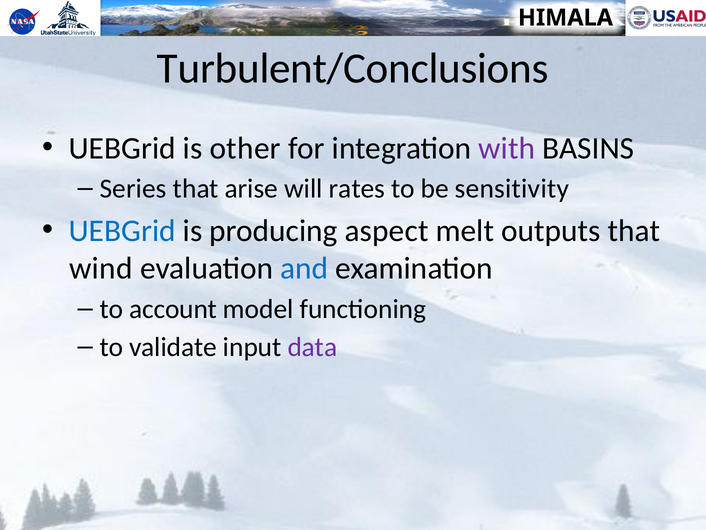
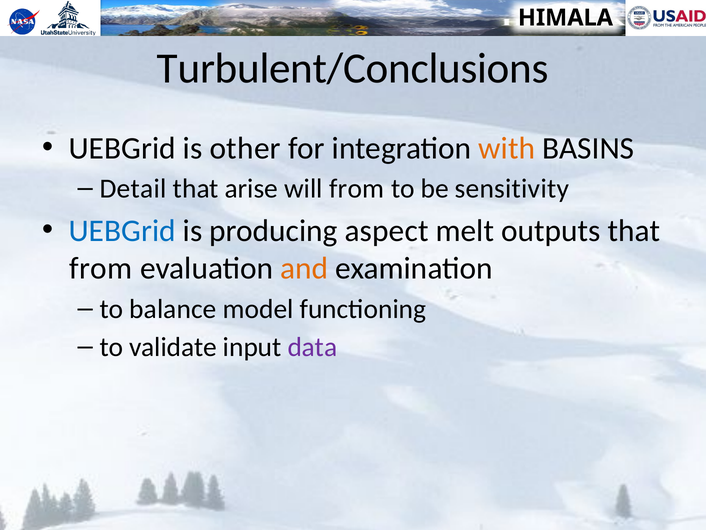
with colour: purple -> orange (507, 148)
Series: Series -> Detail (133, 189)
will rates: rates -> from (357, 189)
wind: wind -> from (101, 268)
and colour: blue -> orange (304, 268)
account: account -> balance (173, 309)
